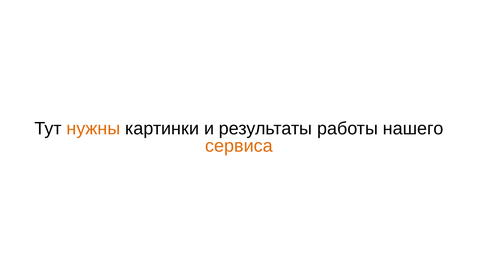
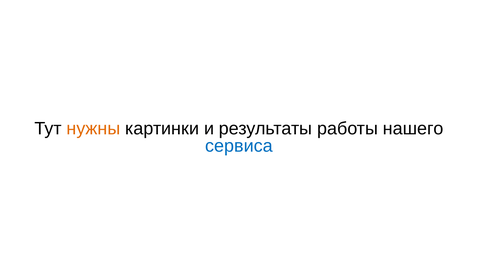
сервиса colour: orange -> blue (239, 146)
